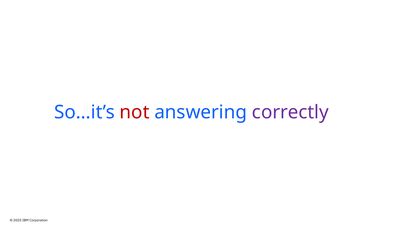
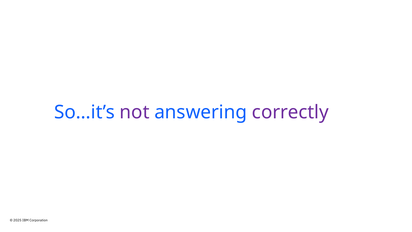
not colour: red -> purple (135, 112)
